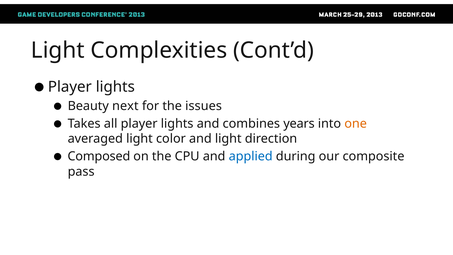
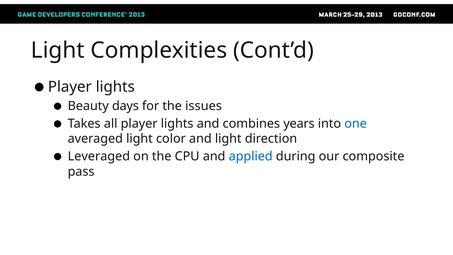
next: next -> days (125, 106)
one colour: orange -> blue (356, 124)
Composed: Composed -> Leveraged (99, 156)
